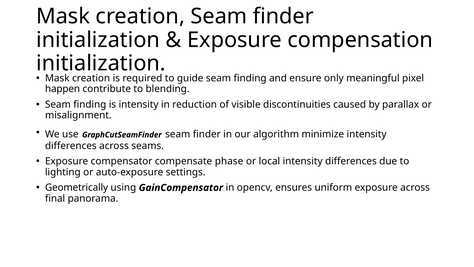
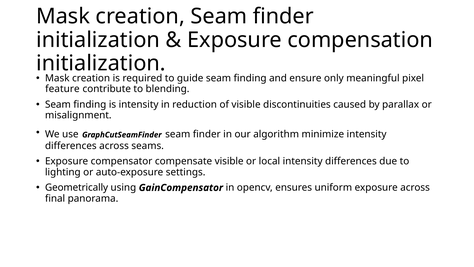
happen: happen -> feature (62, 89)
compensate phase: phase -> visible (229, 161)
